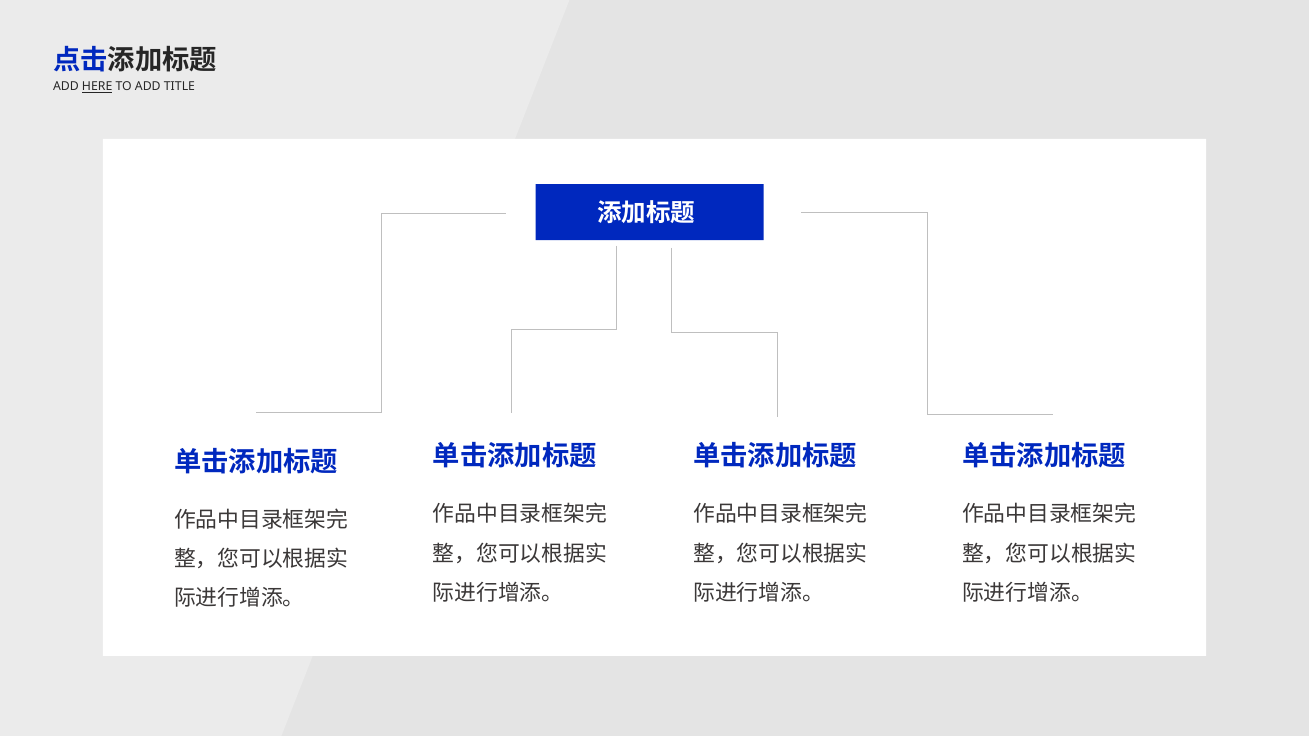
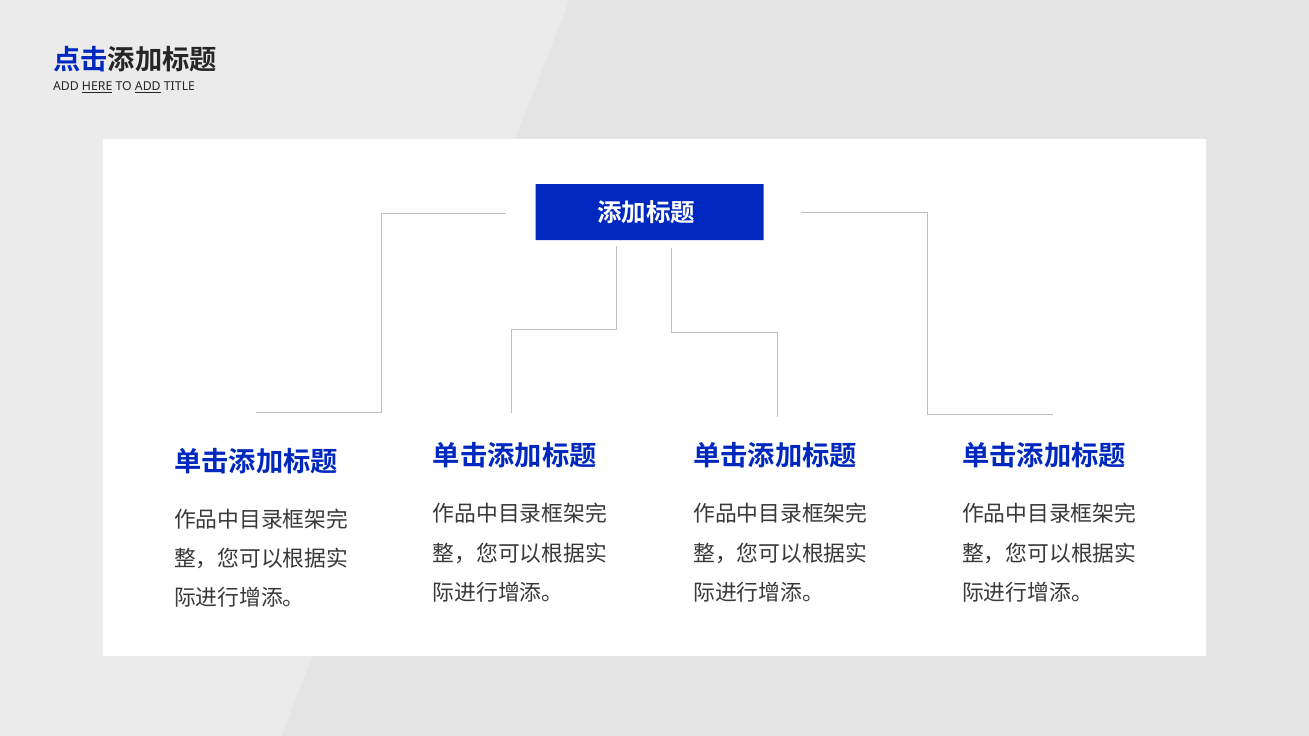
ADD underline: none -> present (148, 87)
